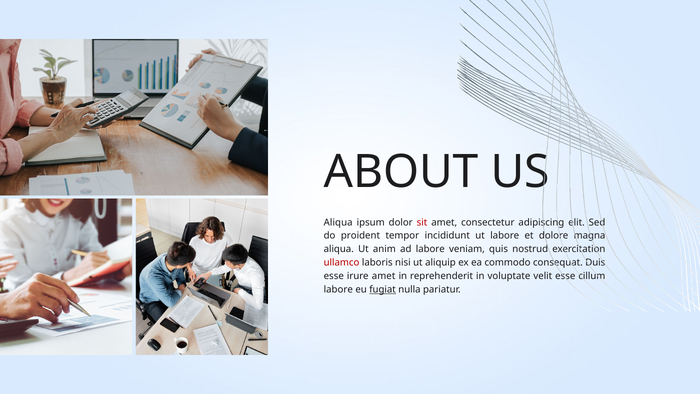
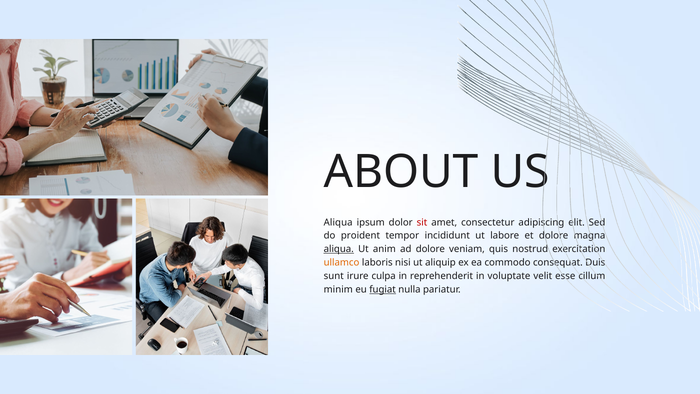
aliqua underline: none -> present (339, 249)
ad labore: labore -> dolore (430, 249)
ullamco colour: red -> orange (342, 263)
esse: esse -> sunt (334, 276)
irure amet: amet -> culpa (384, 276)
labore: labore -> minim (338, 289)
